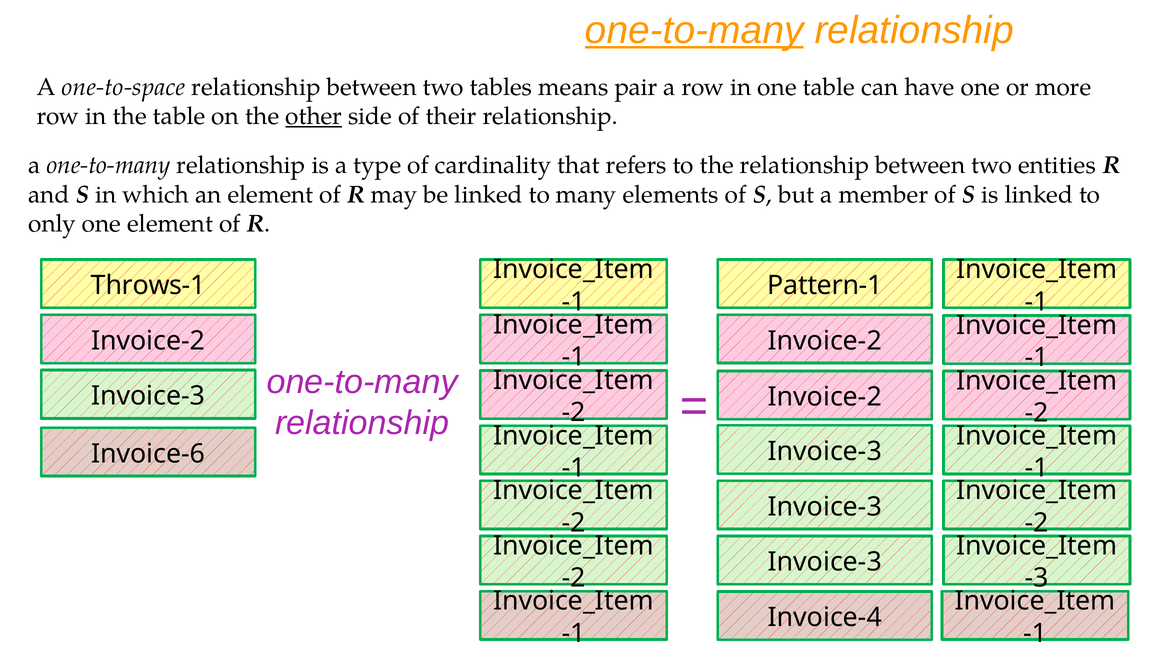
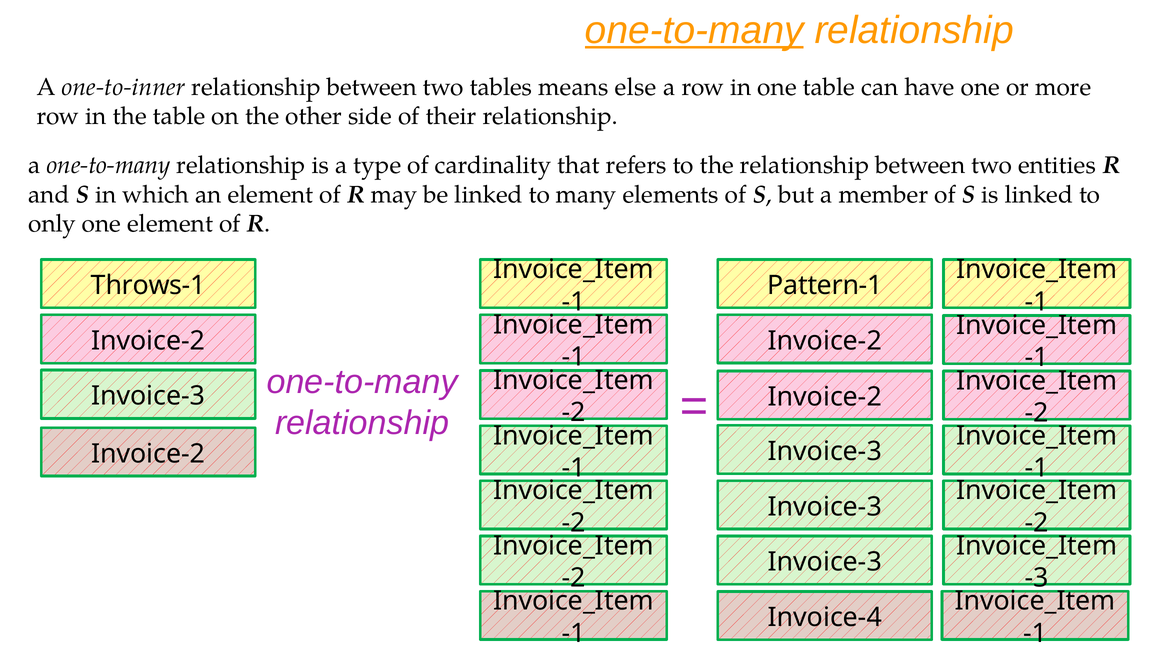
one-to-space: one-to-space -> one-to-inner (124, 87)
pair: pair -> else (636, 87)
other underline: present -> none (314, 116)
Invoice-6: Invoice-6 -> Invoice-2 (148, 453)
